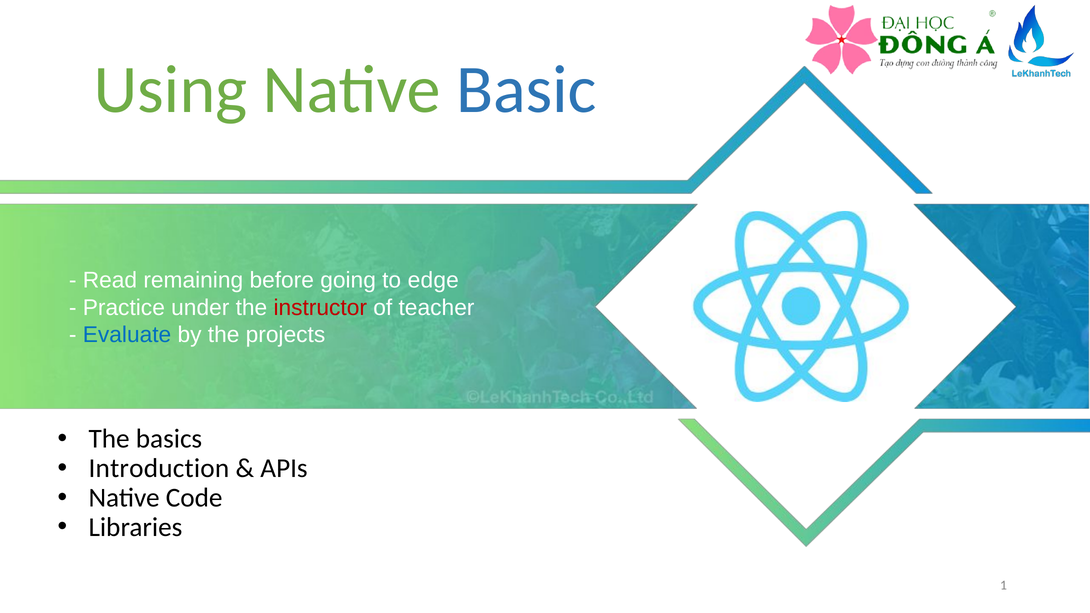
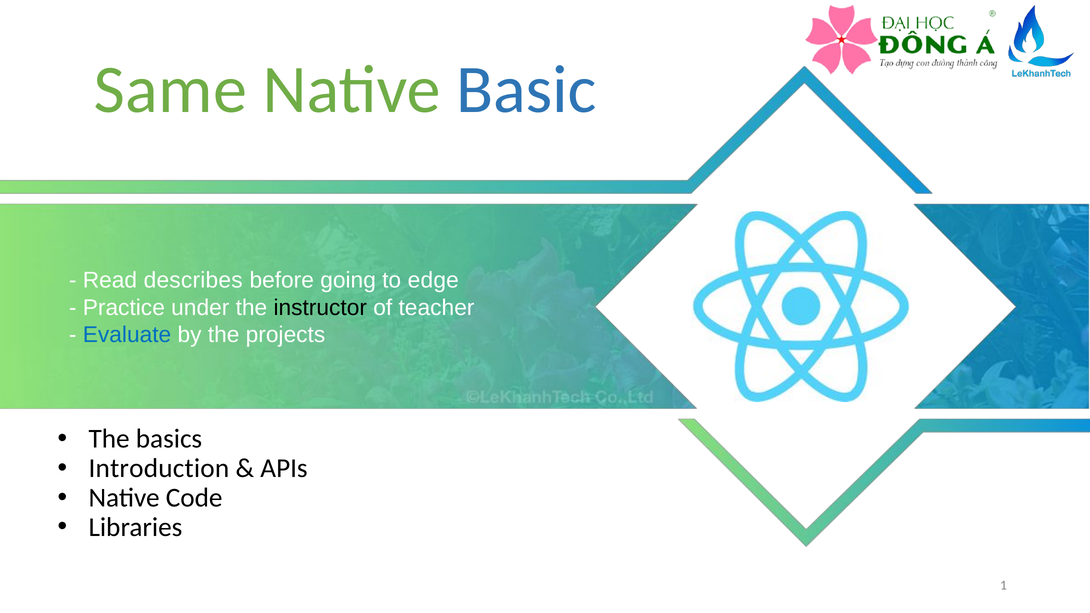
Using: Using -> Same (170, 90)
remaining: remaining -> describes (193, 281)
instructor colour: red -> black (320, 308)
